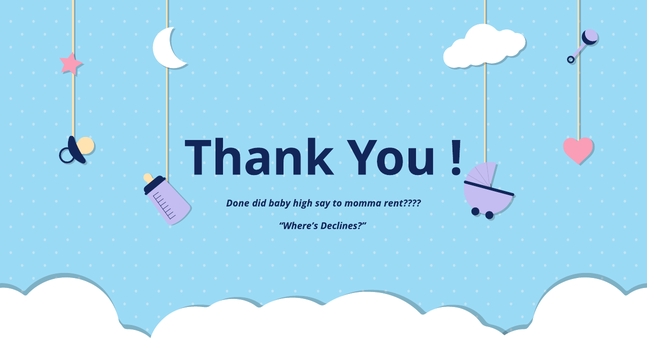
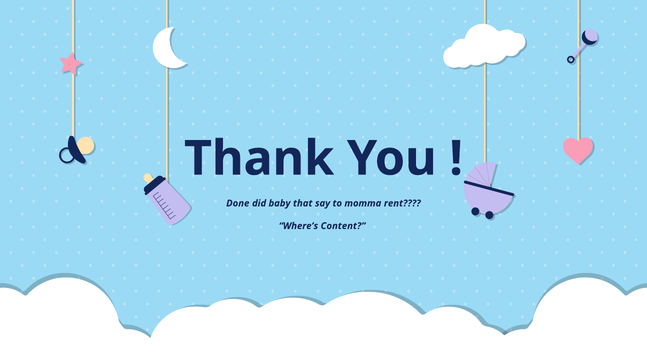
high: high -> that (303, 203)
Declines: Declines -> Content (343, 226)
